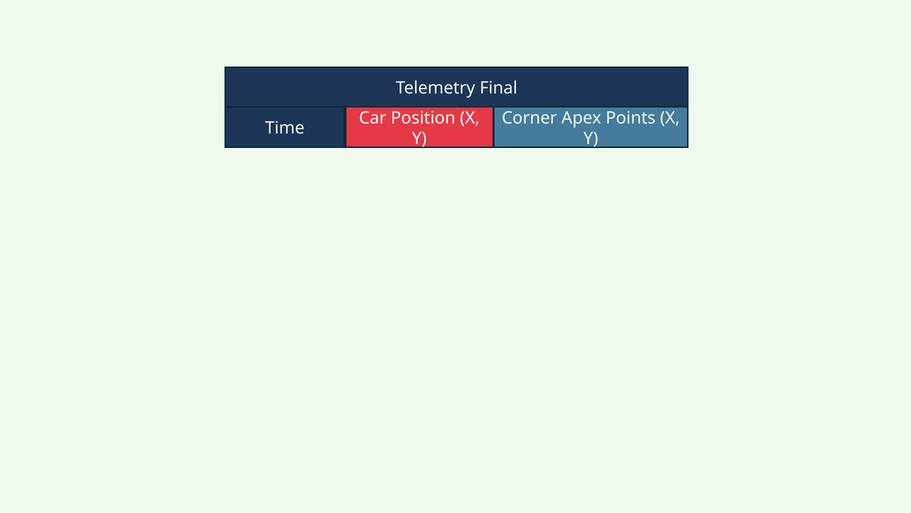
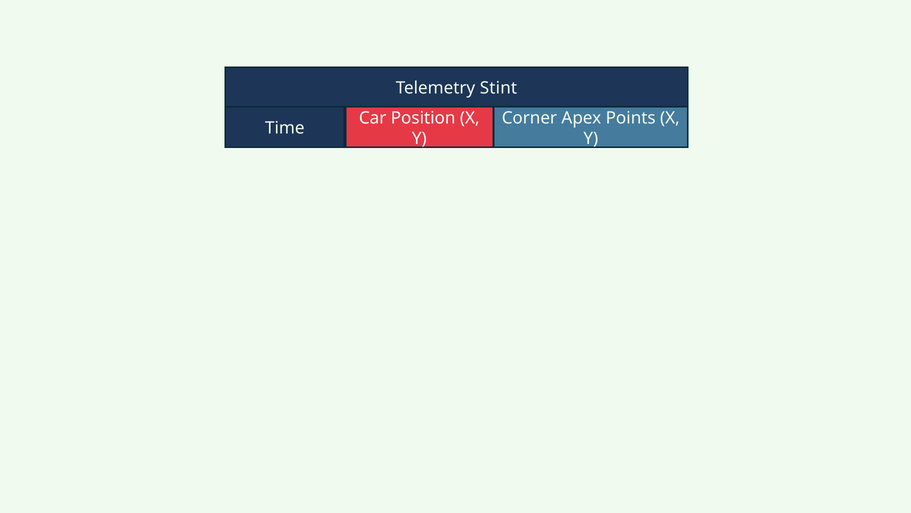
Final: Final -> Stint (498, 88)
